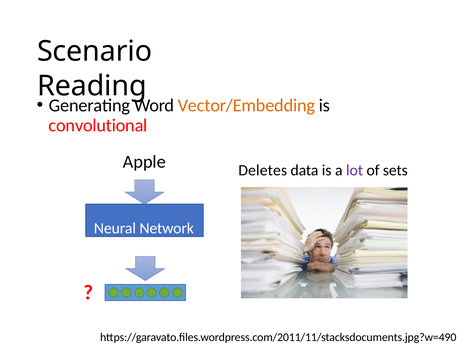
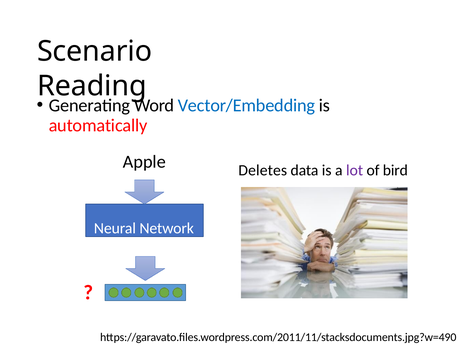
Vector/Embedding colour: orange -> blue (246, 105)
convolutional: convolutional -> automatically (98, 125)
sets: sets -> bird (395, 170)
